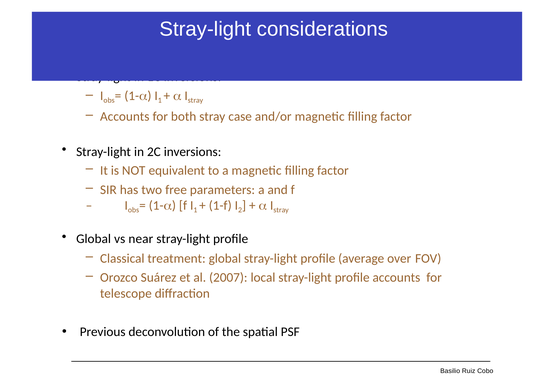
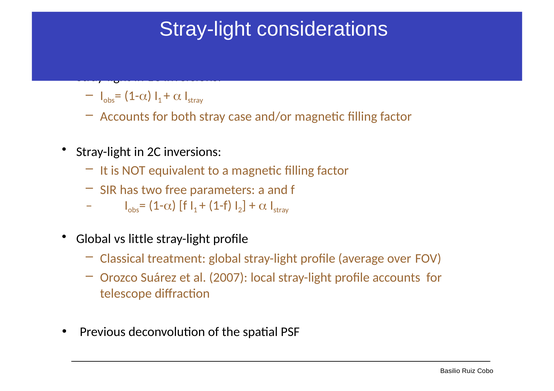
near: near -> little (141, 239)
